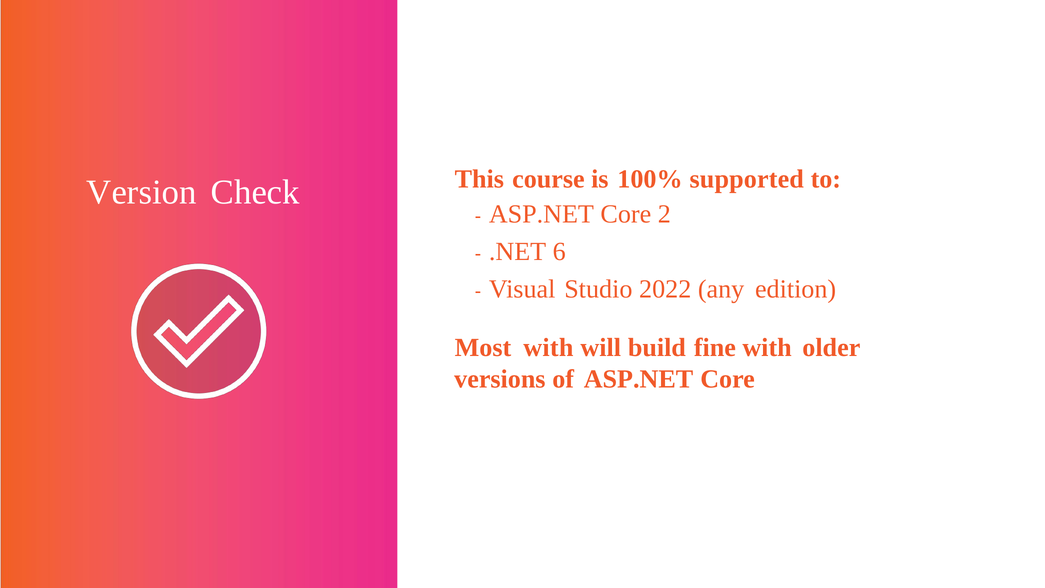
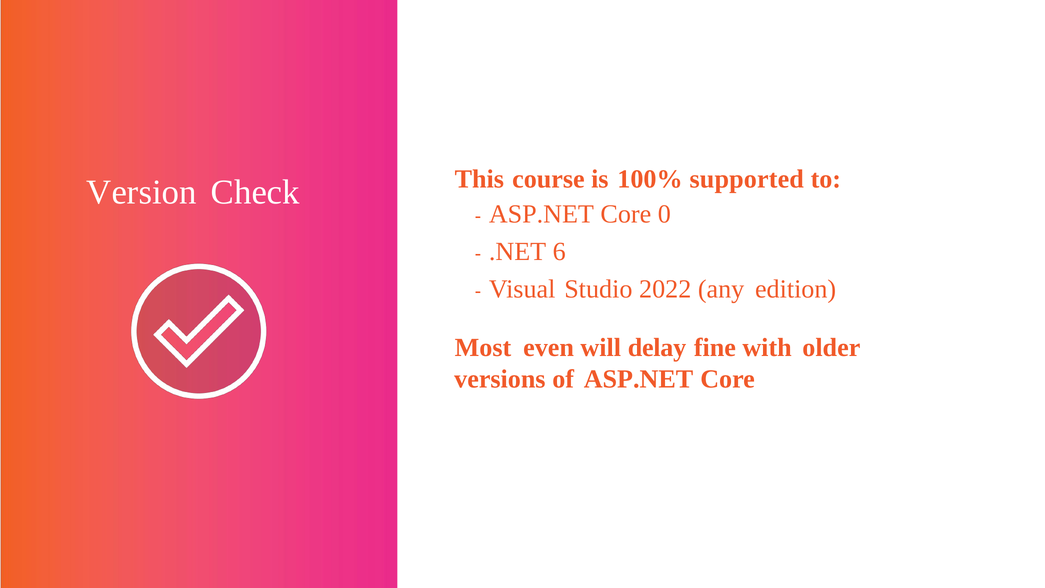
2: 2 -> 0 (664, 214)
Most with: with -> even (549, 347)
build: build -> delay (657, 347)
